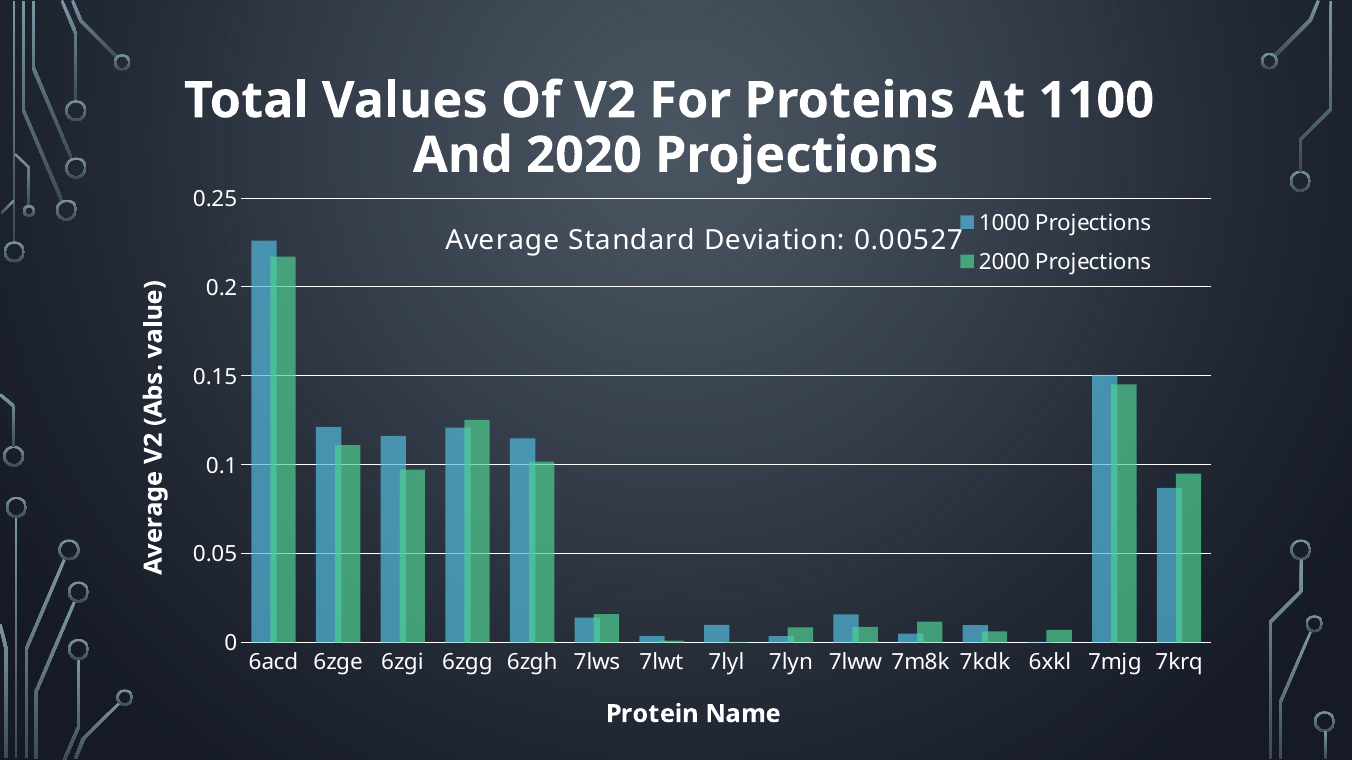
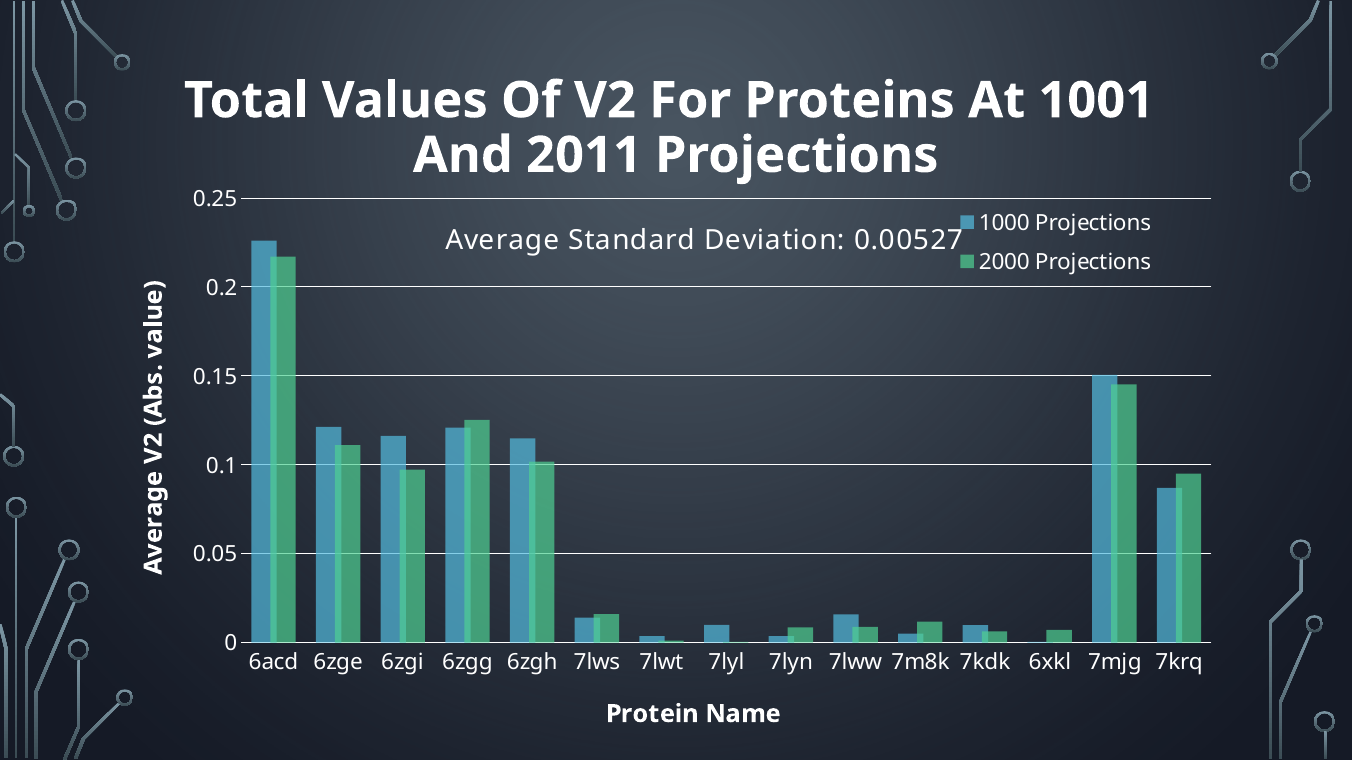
1100: 1100 -> 1001 (1096, 101)
2020: 2020 -> 2011 (584, 155)
